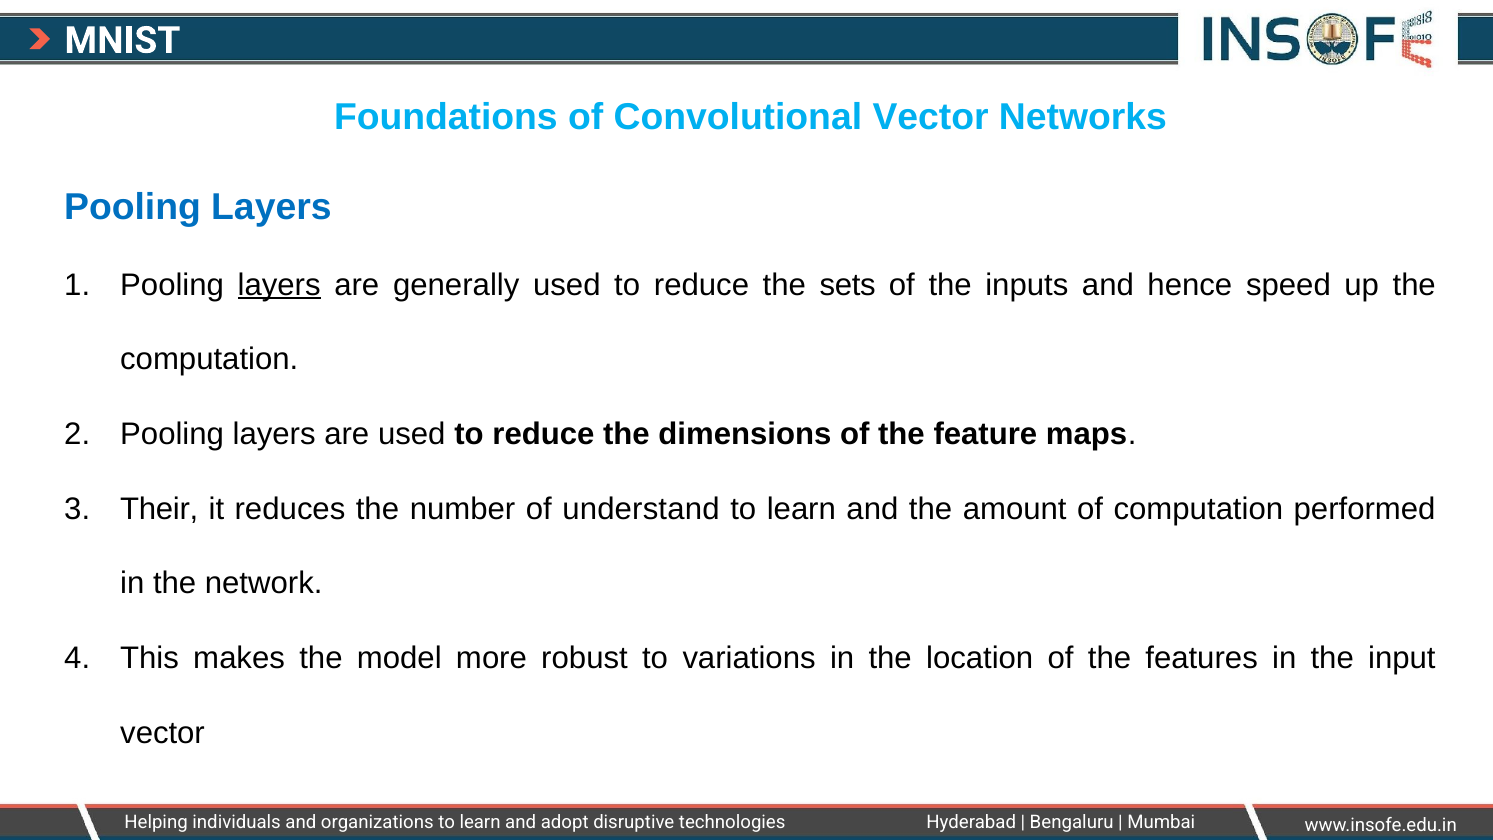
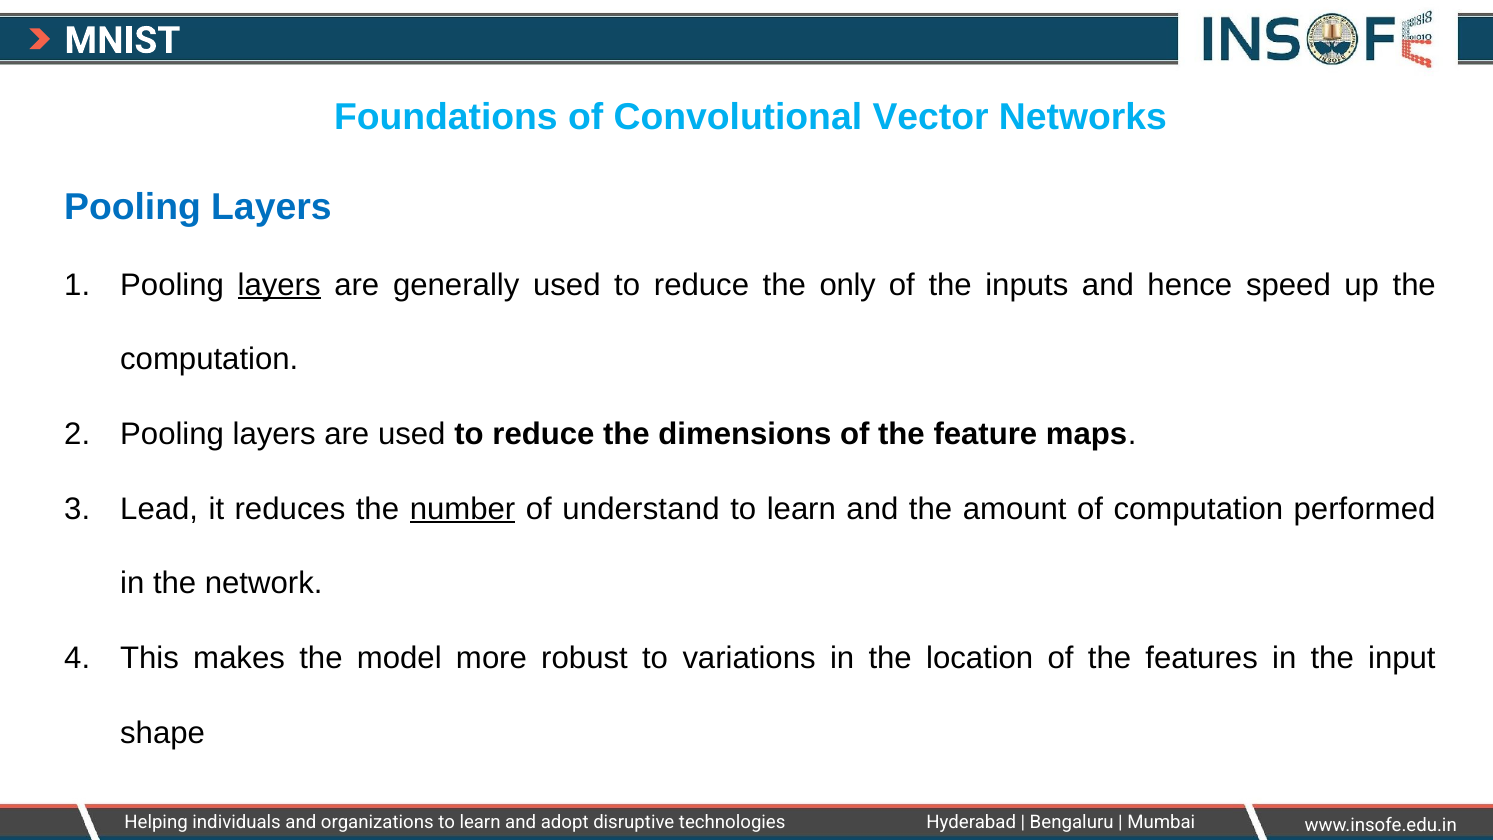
sets: sets -> only (848, 285)
Their: Their -> Lead (159, 509)
number underline: none -> present (463, 509)
vector: vector -> shape (163, 733)
